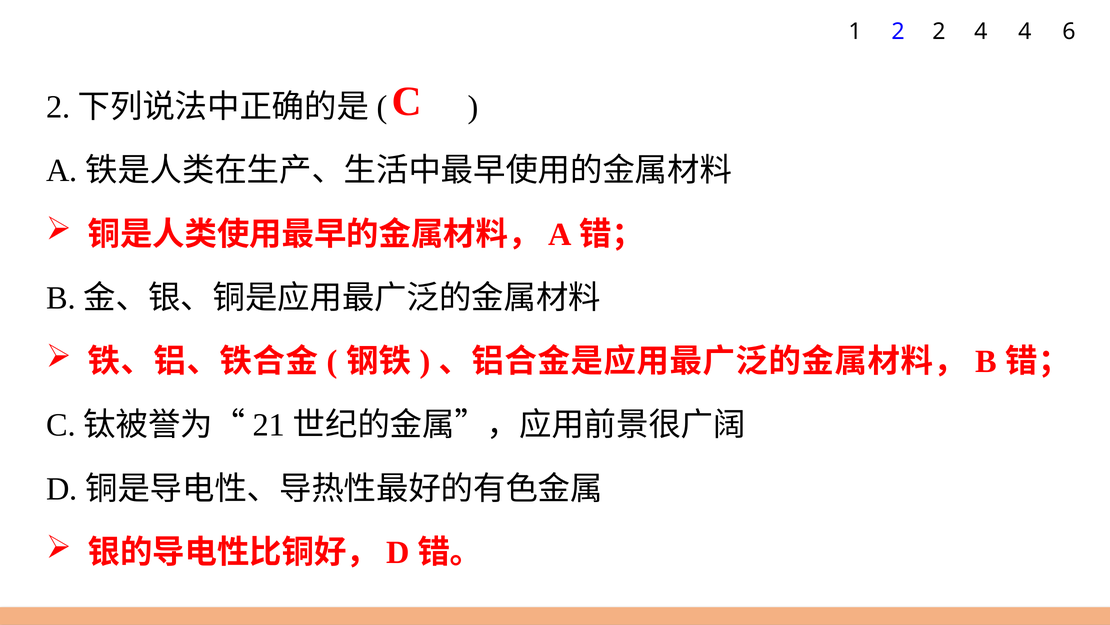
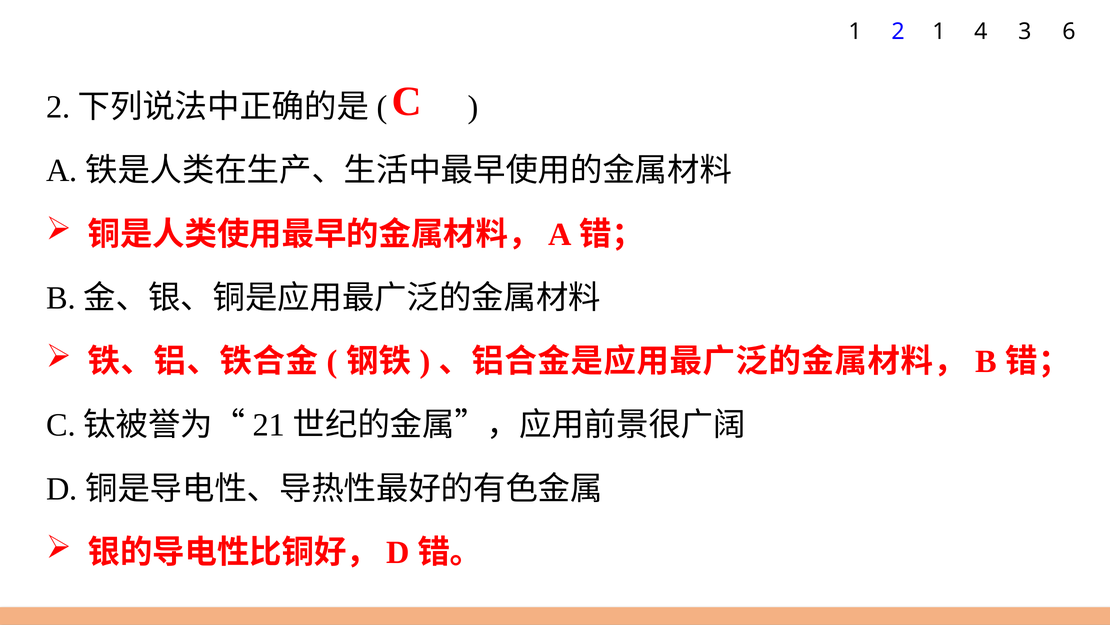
2 2: 2 -> 1 (939, 31)
4 4: 4 -> 3 (1025, 31)
